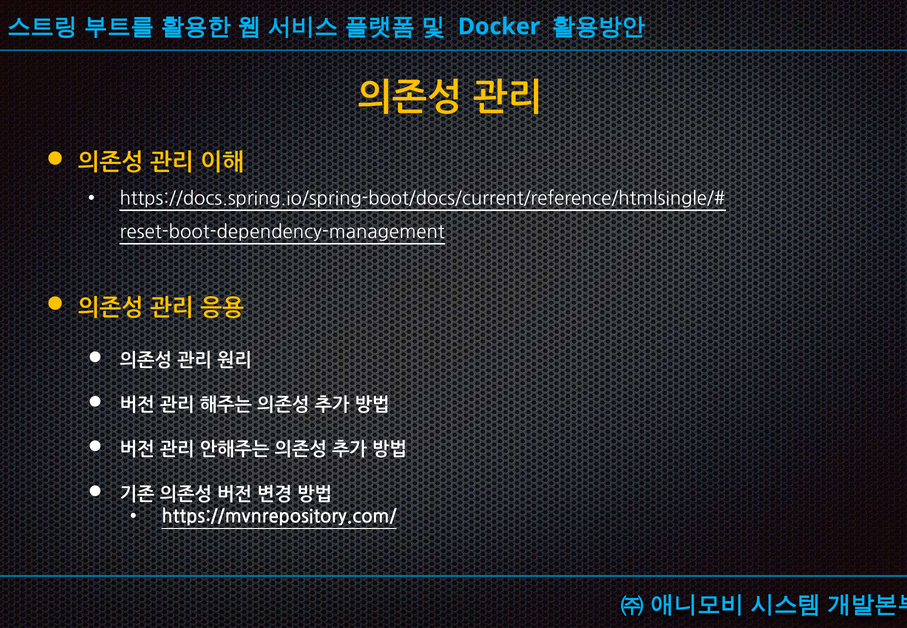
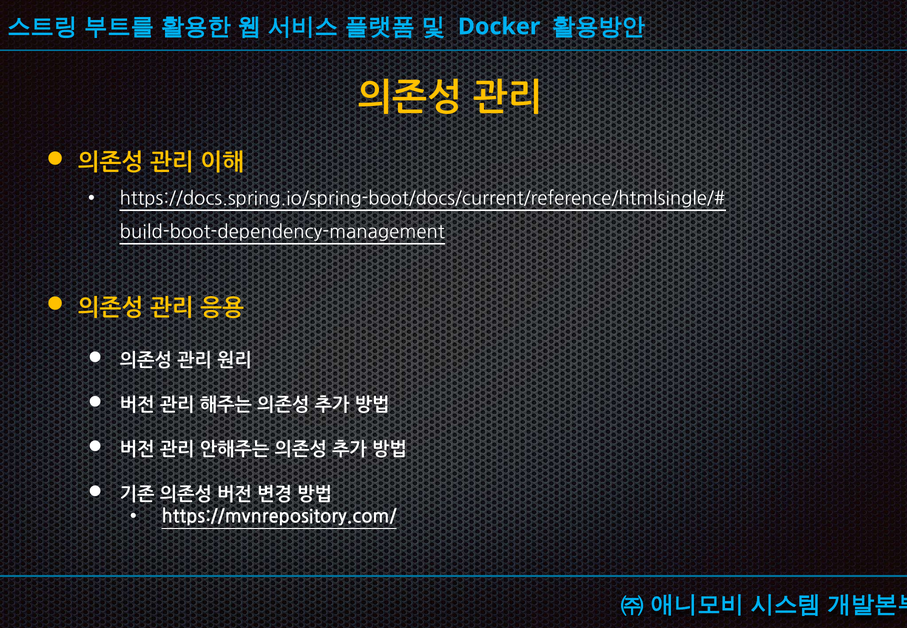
reset-boot-dependency-management: reset-boot-dependency-management -> build-boot-dependency-management (282, 232)
